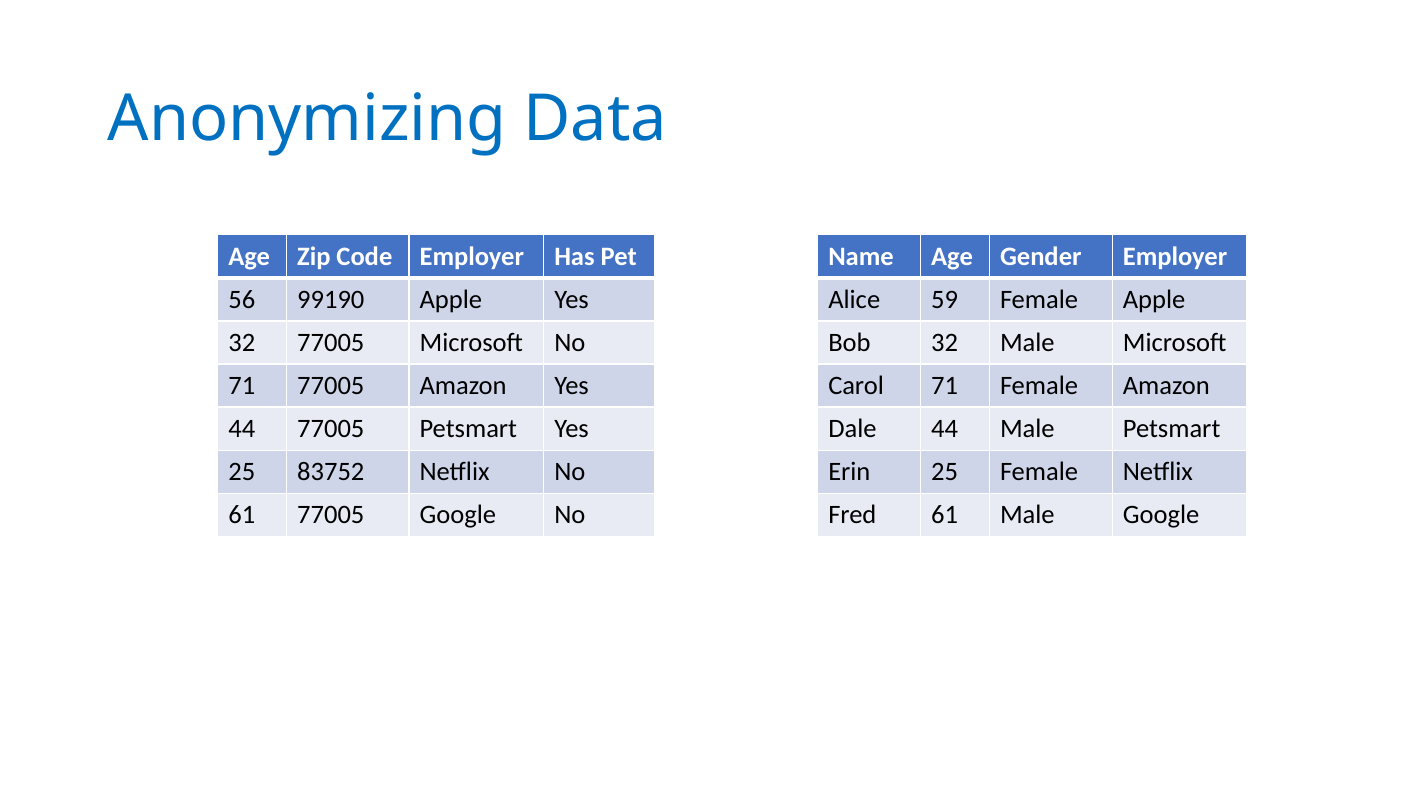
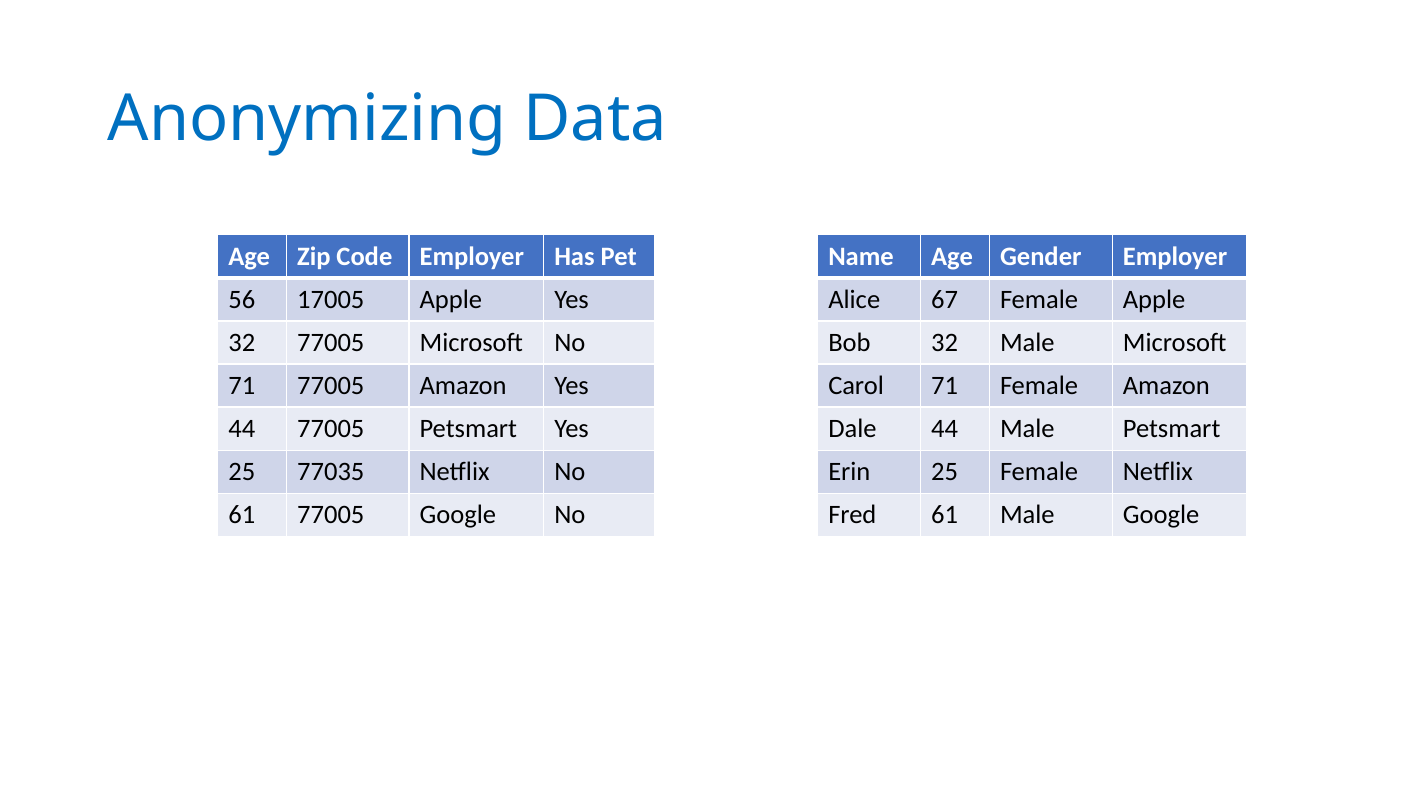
99190: 99190 -> 17005 (331, 299)
59: 59 -> 67 (945, 299)
83752: 83752 -> 77035 (331, 472)
